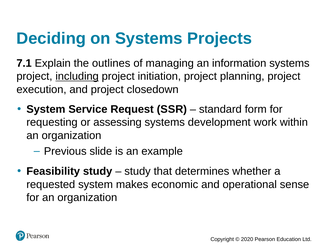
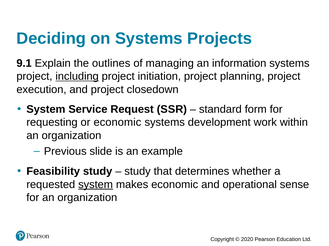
7.1: 7.1 -> 9.1 (24, 63)
or assessing: assessing -> economic (117, 123)
system underline: none -> present (96, 185)
